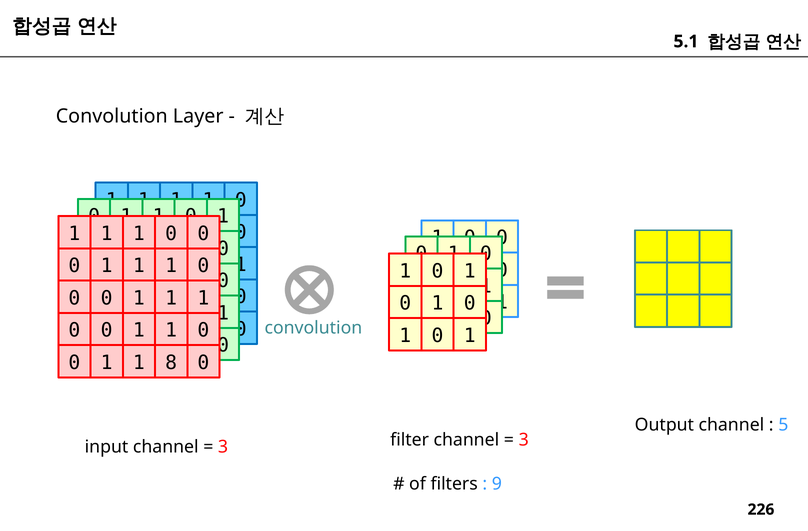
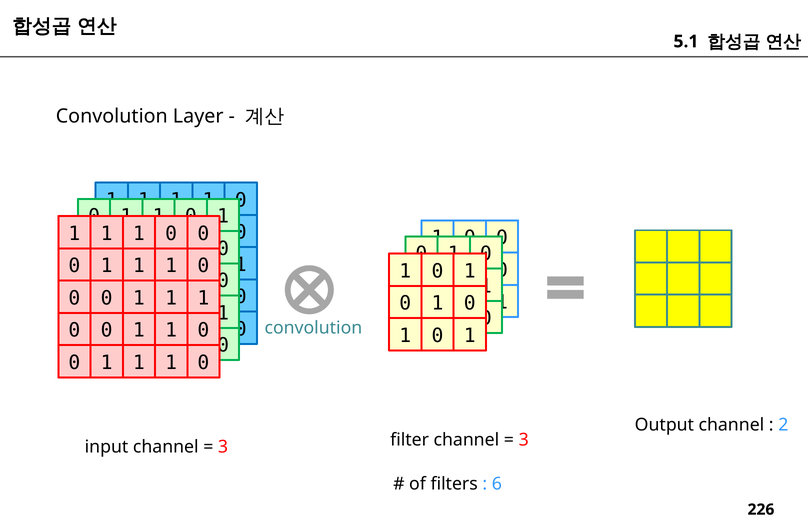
8: 8 -> 1 (171, 362)
5: 5 -> 2 (783, 425)
9: 9 -> 6 (497, 484)
